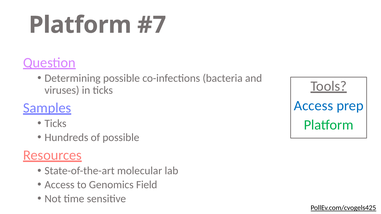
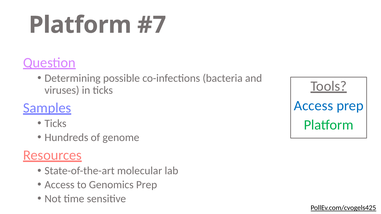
of possible: possible -> genome (121, 138)
Genomics Field: Field -> Prep (147, 185)
